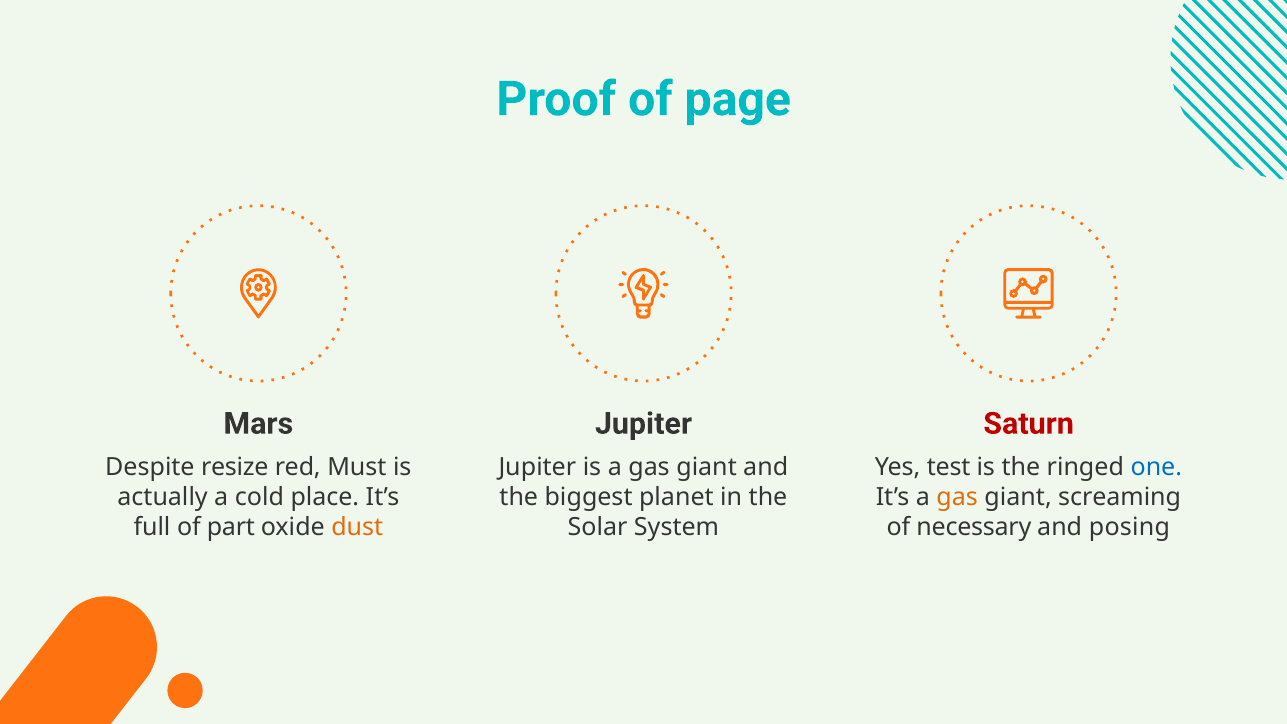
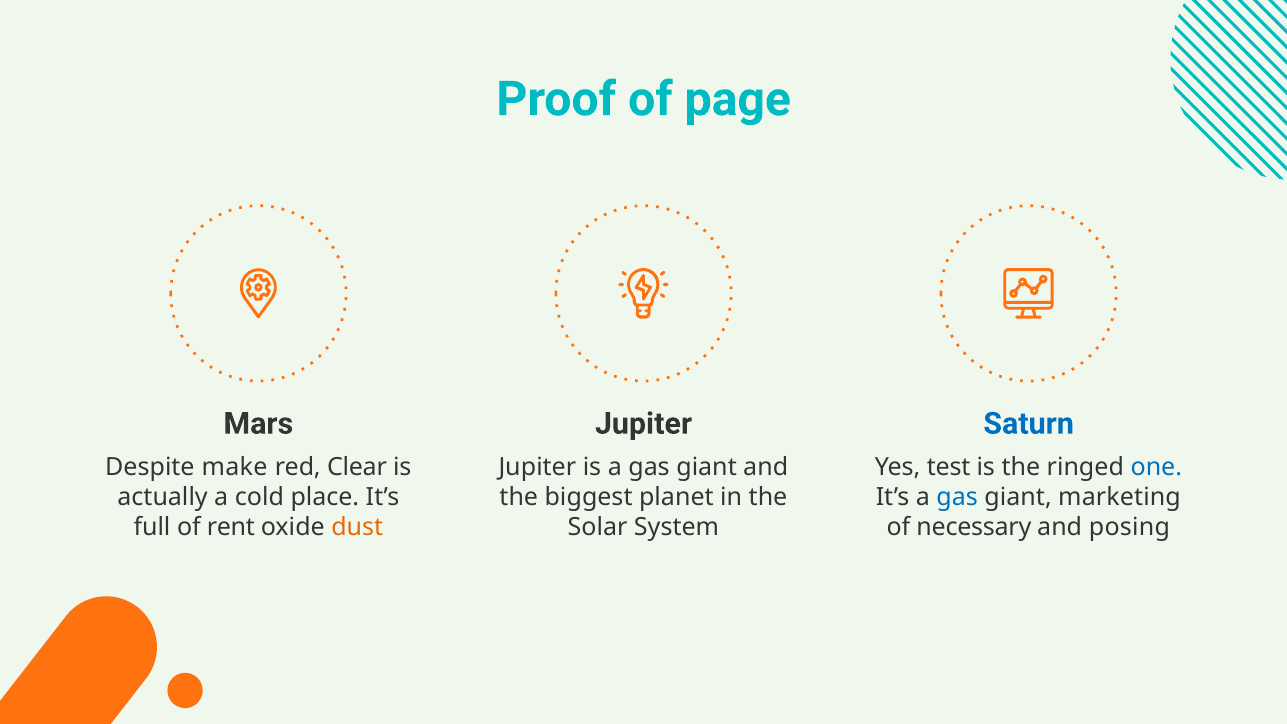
Saturn colour: red -> blue (1029, 424)
resize: resize -> make (235, 467)
Must: Must -> Clear (357, 467)
gas colour: orange -> blue (957, 497)
screaming: screaming -> marketing (1120, 497)
part: part -> rent (231, 527)
